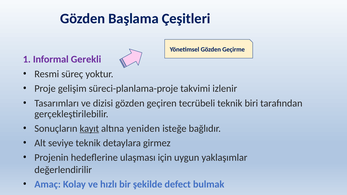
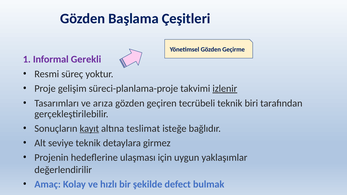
izlenir underline: none -> present (225, 89)
dizisi: dizisi -> arıza (103, 103)
yeniden: yeniden -> teslimat (143, 129)
